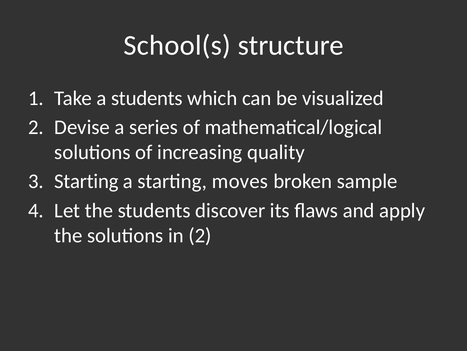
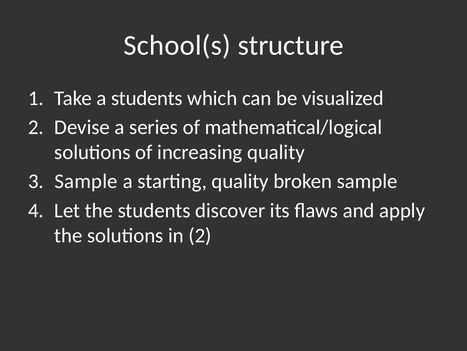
Starting: Starting -> Sample (86, 181)
starting moves: moves -> quality (240, 181)
